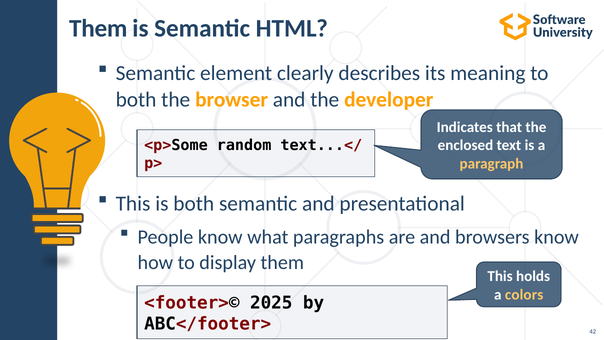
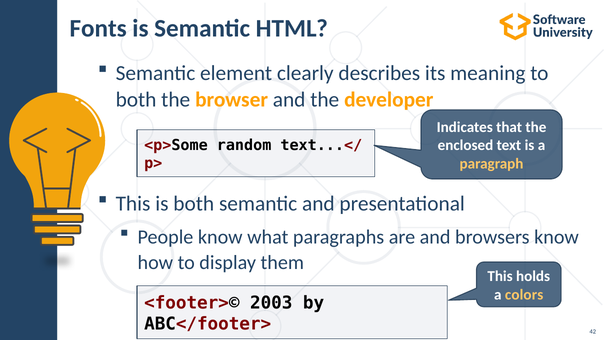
Them: Them -> Fonts (98, 29)
2025: 2025 -> 2003 (271, 303)
